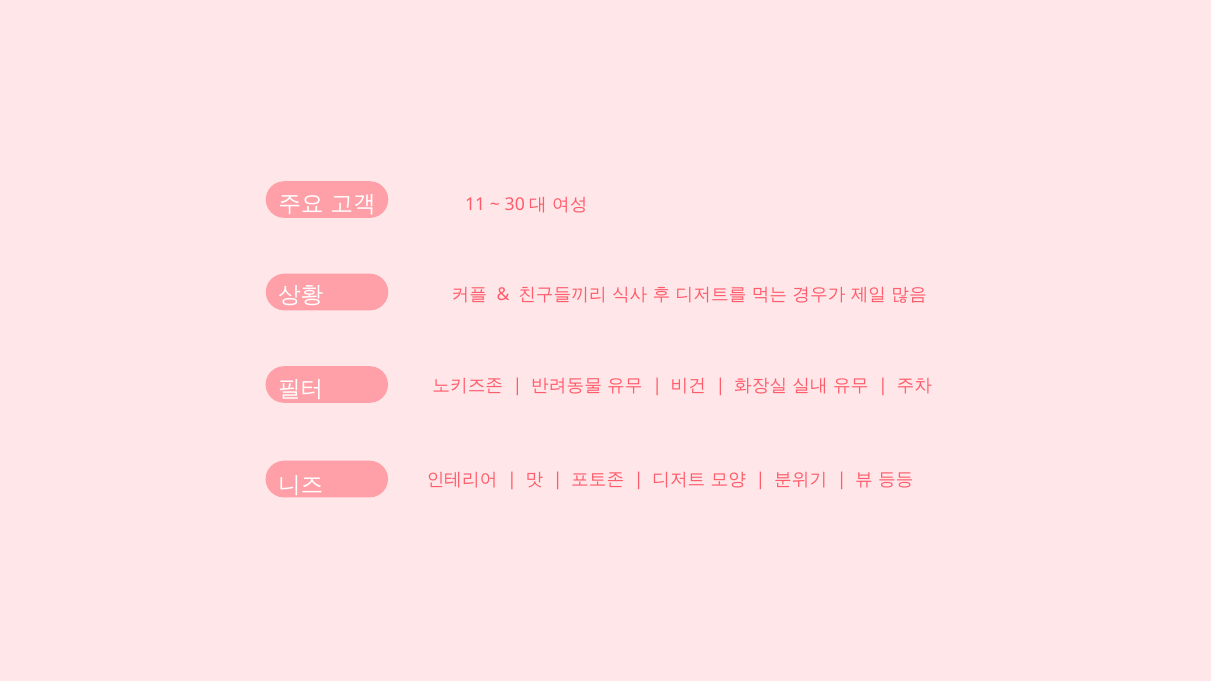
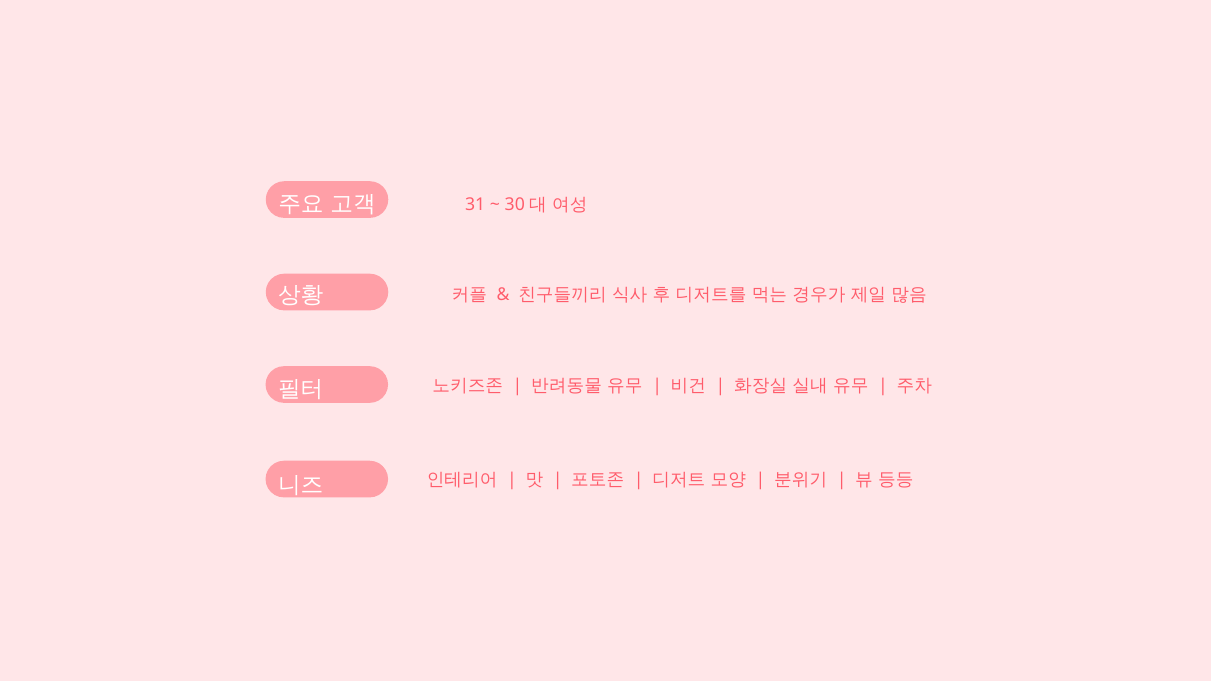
11: 11 -> 31 (475, 204)
